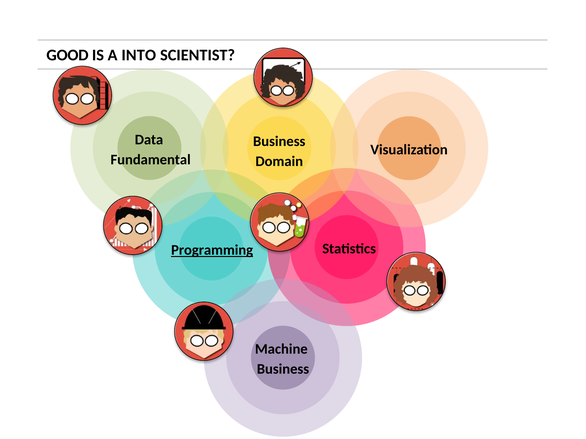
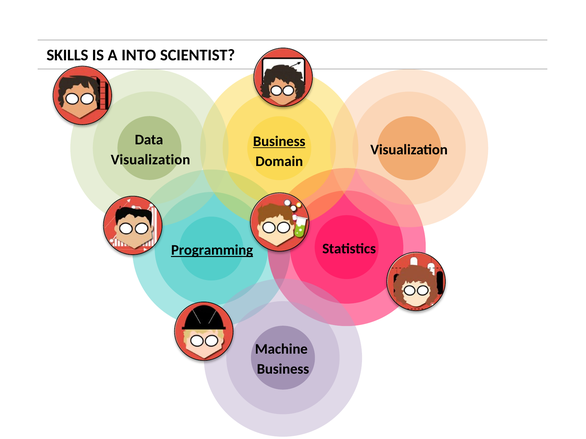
GOOD: GOOD -> SKILLS (67, 55)
Business underline: none -> present (279, 142)
Fundamental: Fundamental -> Visualization (151, 160)
